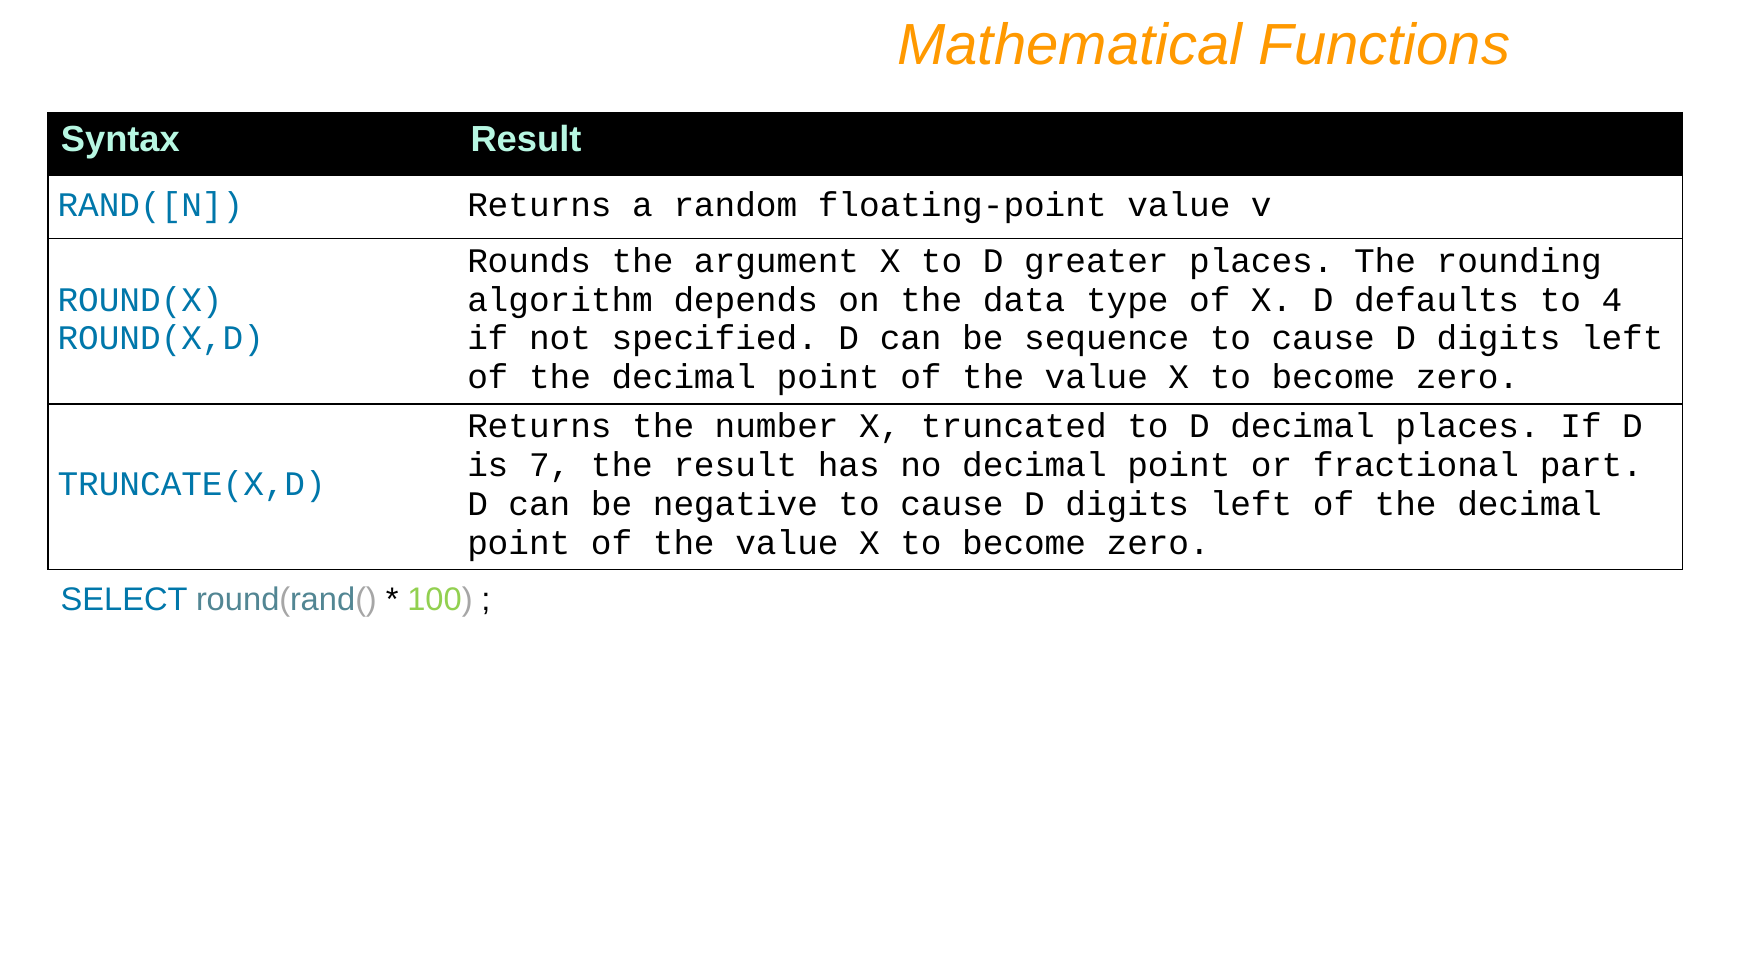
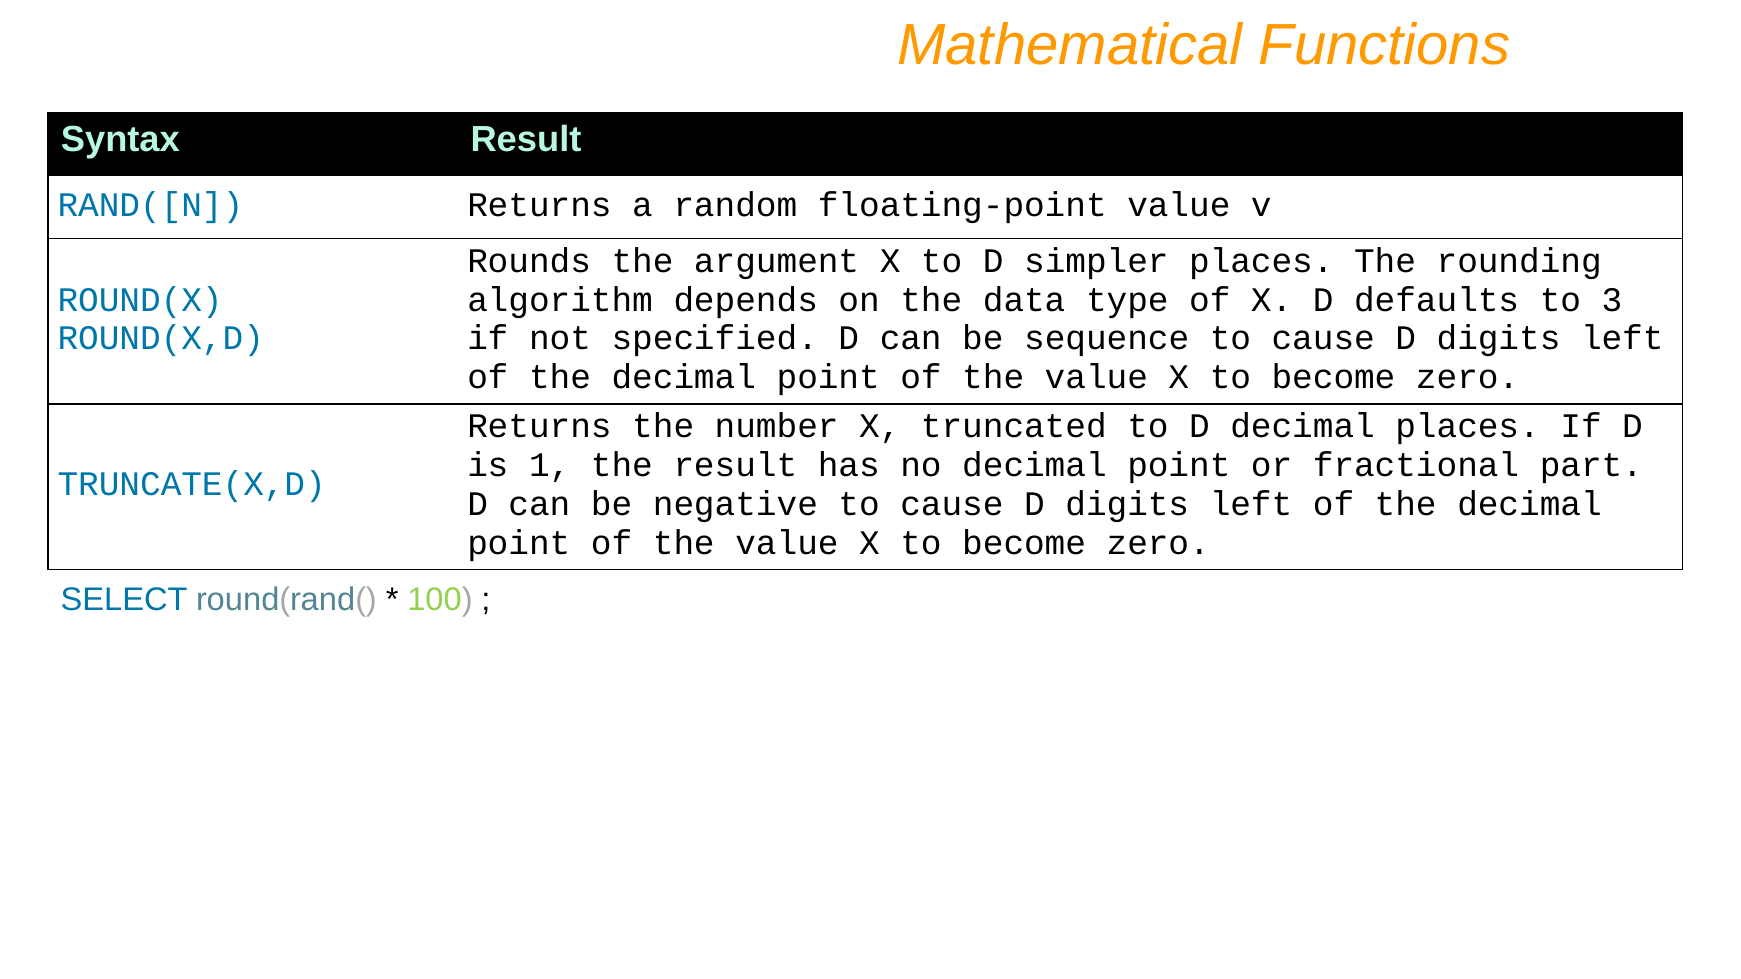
greater: greater -> simpler (1096, 261)
4: 4 -> 3 (1612, 300)
7: 7 -> 1 (550, 465)
